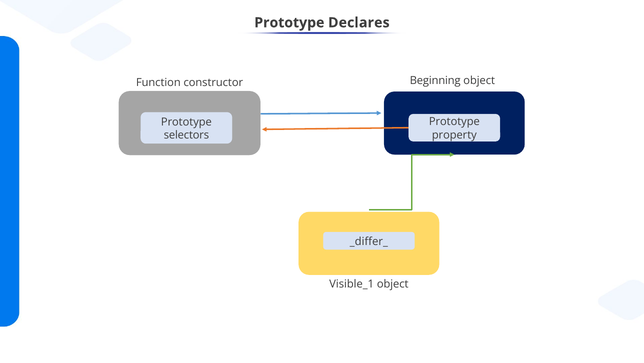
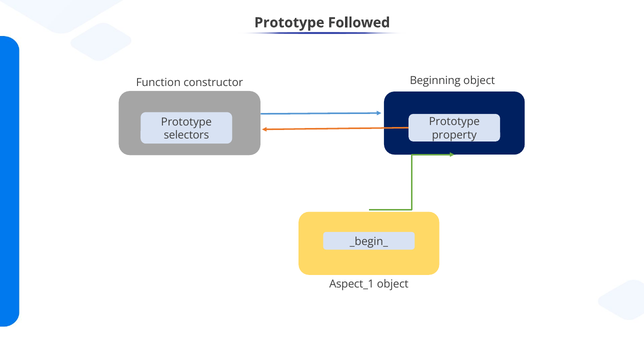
Declares: Declares -> Followed (359, 23)
_differ_: _differ_ -> _begin_ (369, 241)
Visible_1: Visible_1 -> Aspect_1 (352, 283)
